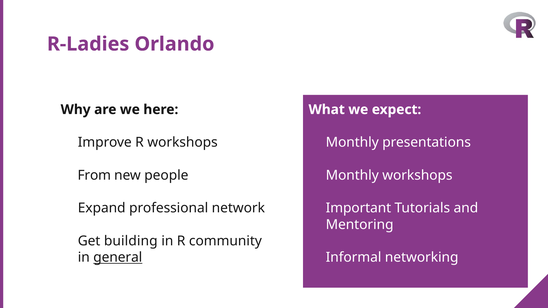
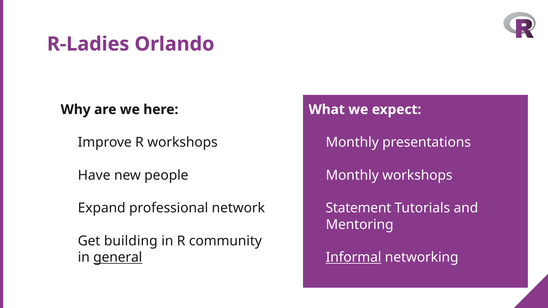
From: From -> Have (94, 175)
Important: Important -> Statement (358, 208)
Informal underline: none -> present (354, 258)
